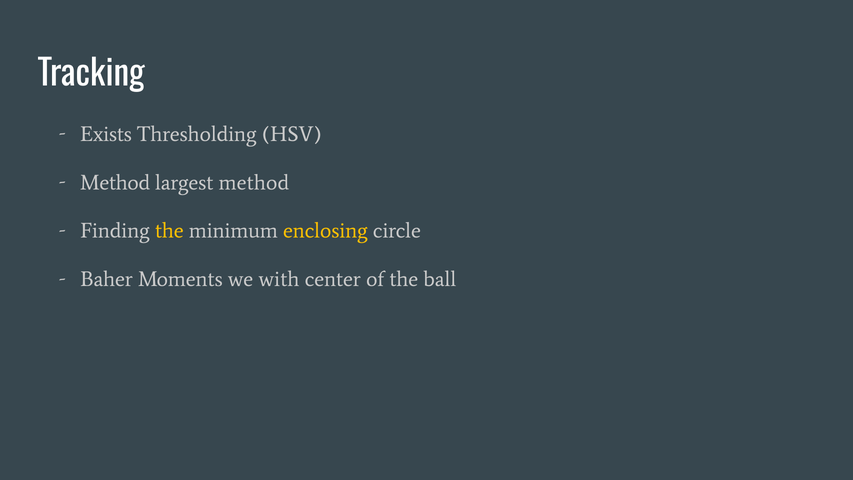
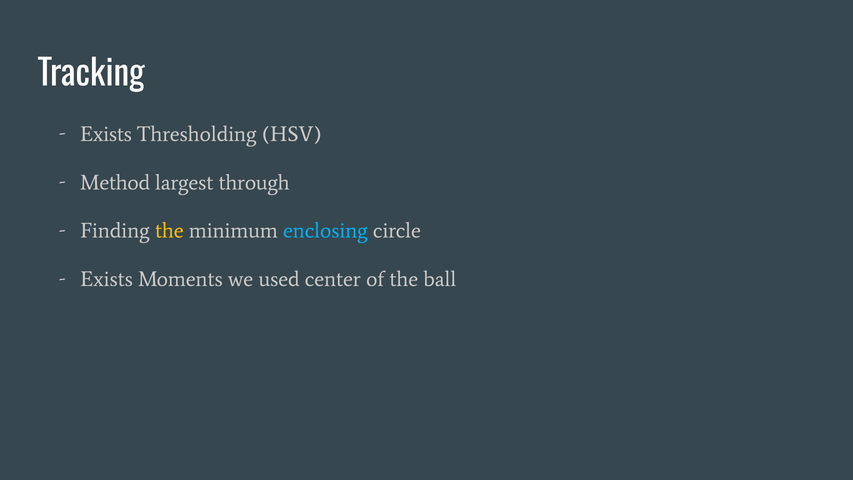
largest method: method -> through (254, 183)
enclosing colour: yellow -> light blue (325, 231)
Baher: Baher -> Exists (107, 279)
with: with -> used (279, 279)
